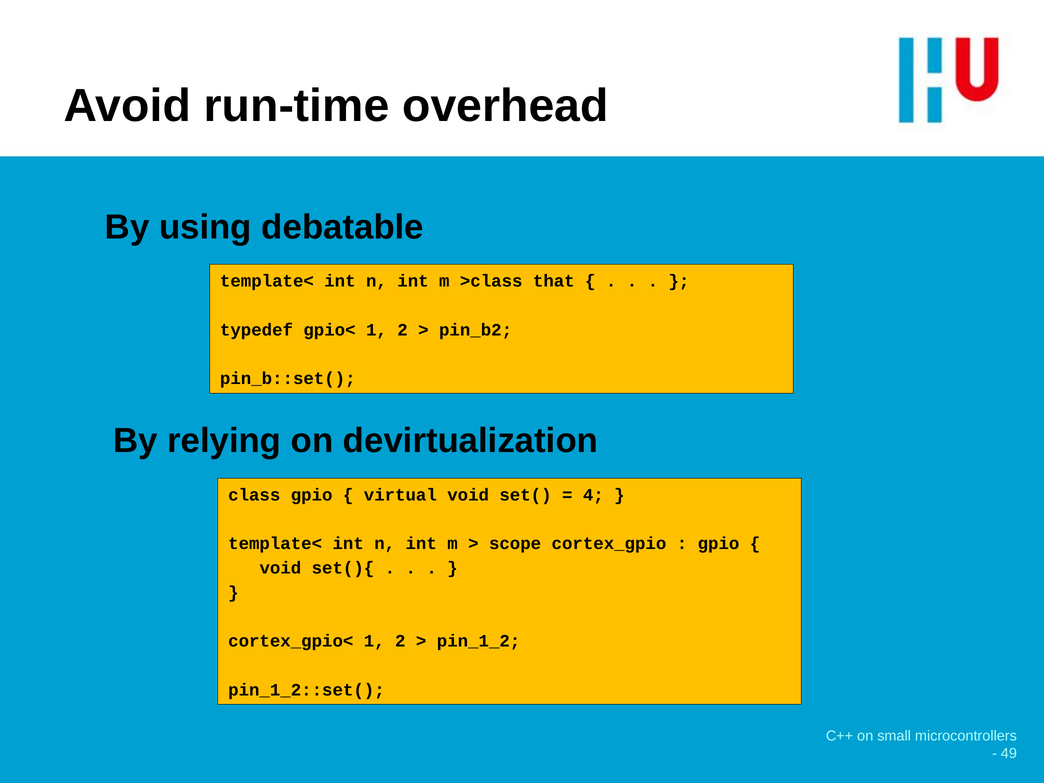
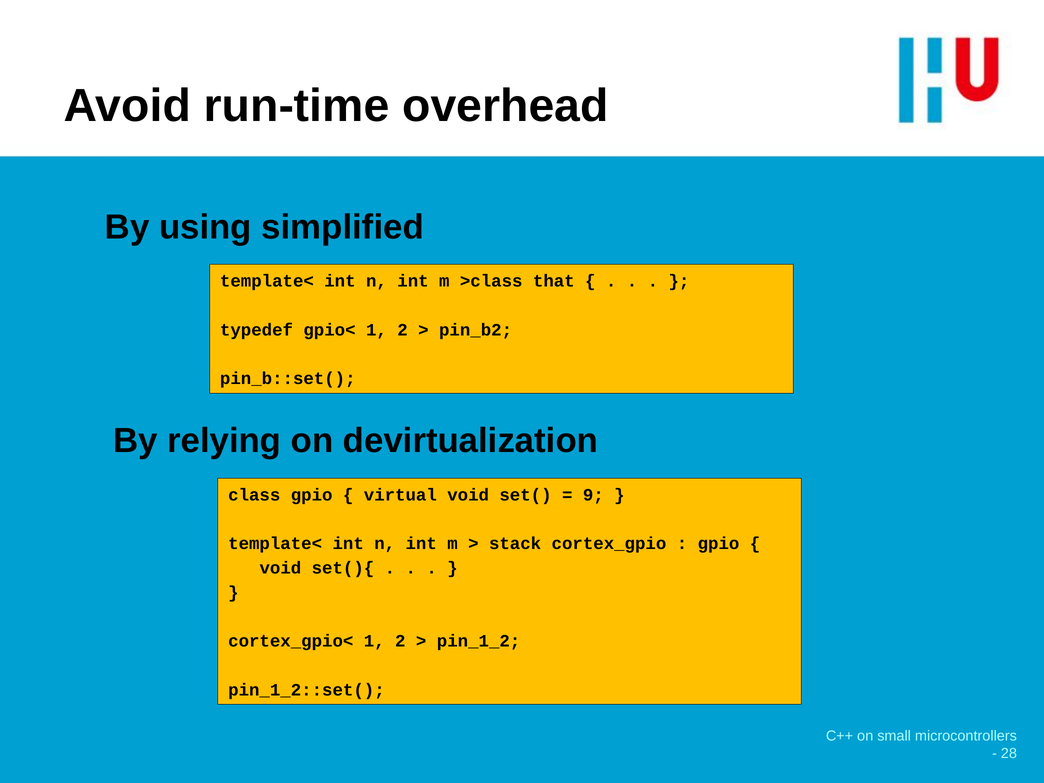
debatable: debatable -> simplified (343, 227)
4: 4 -> 9 (593, 495)
scope: scope -> stack (515, 544)
49: 49 -> 28 (1009, 753)
